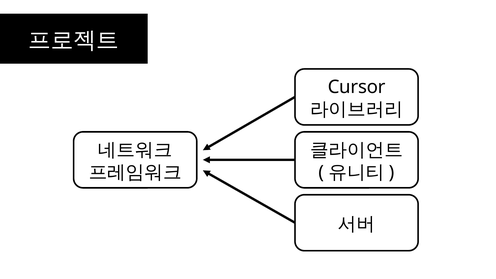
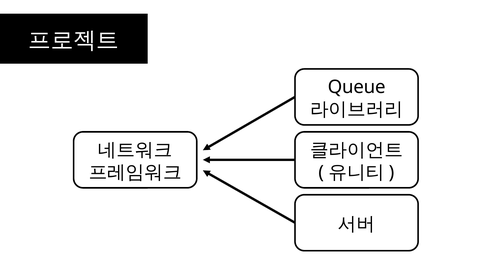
Cursor: Cursor -> Queue (357, 87)
